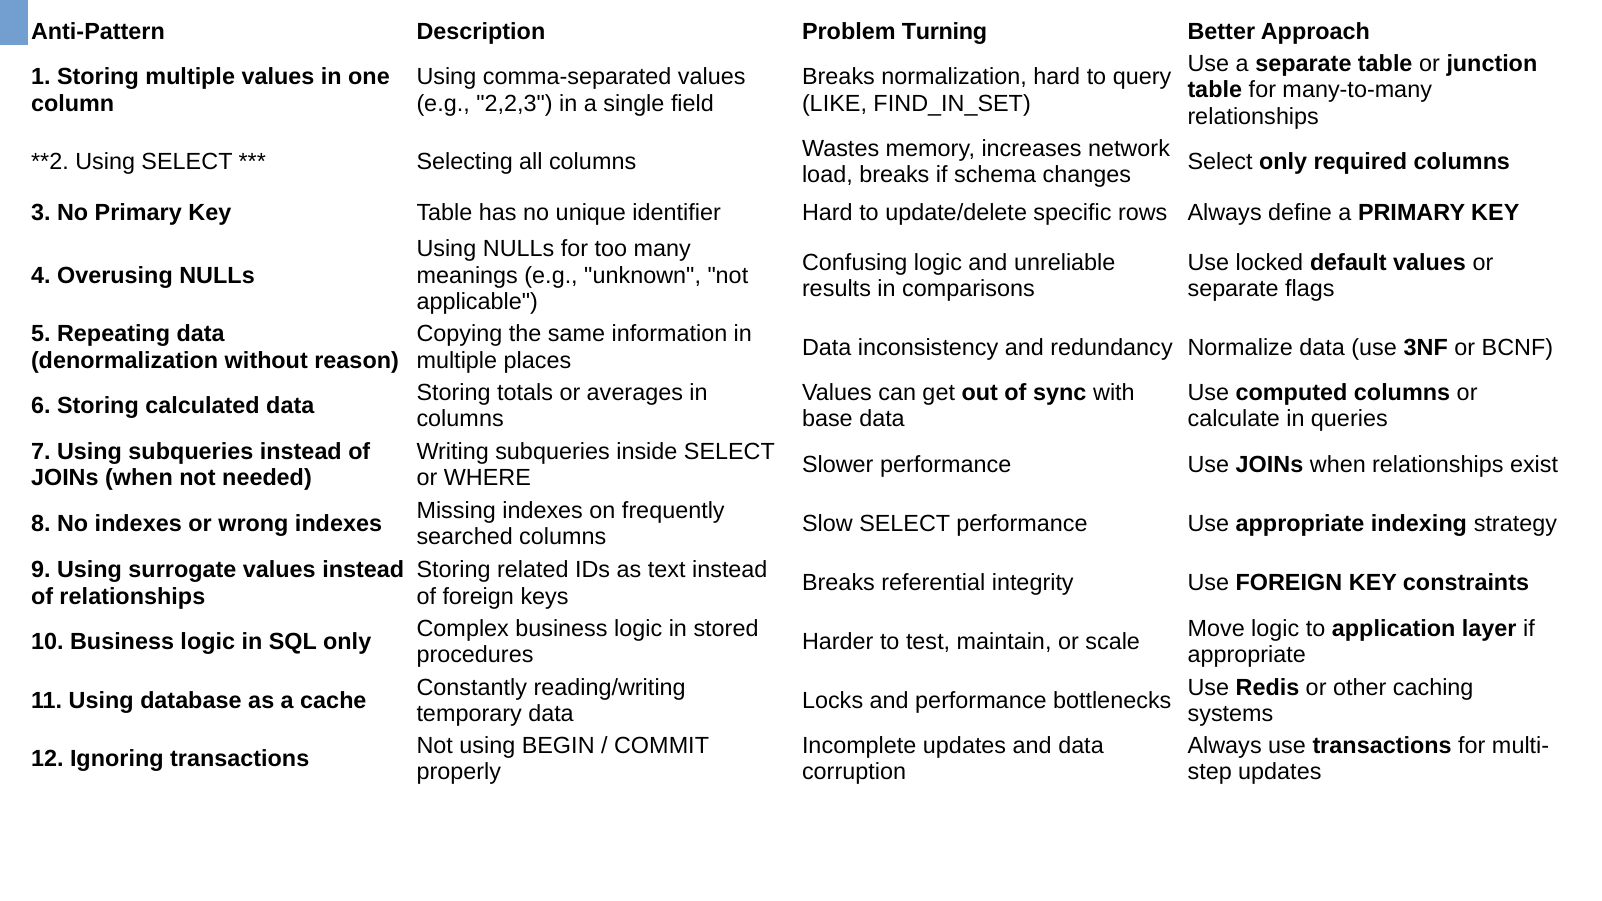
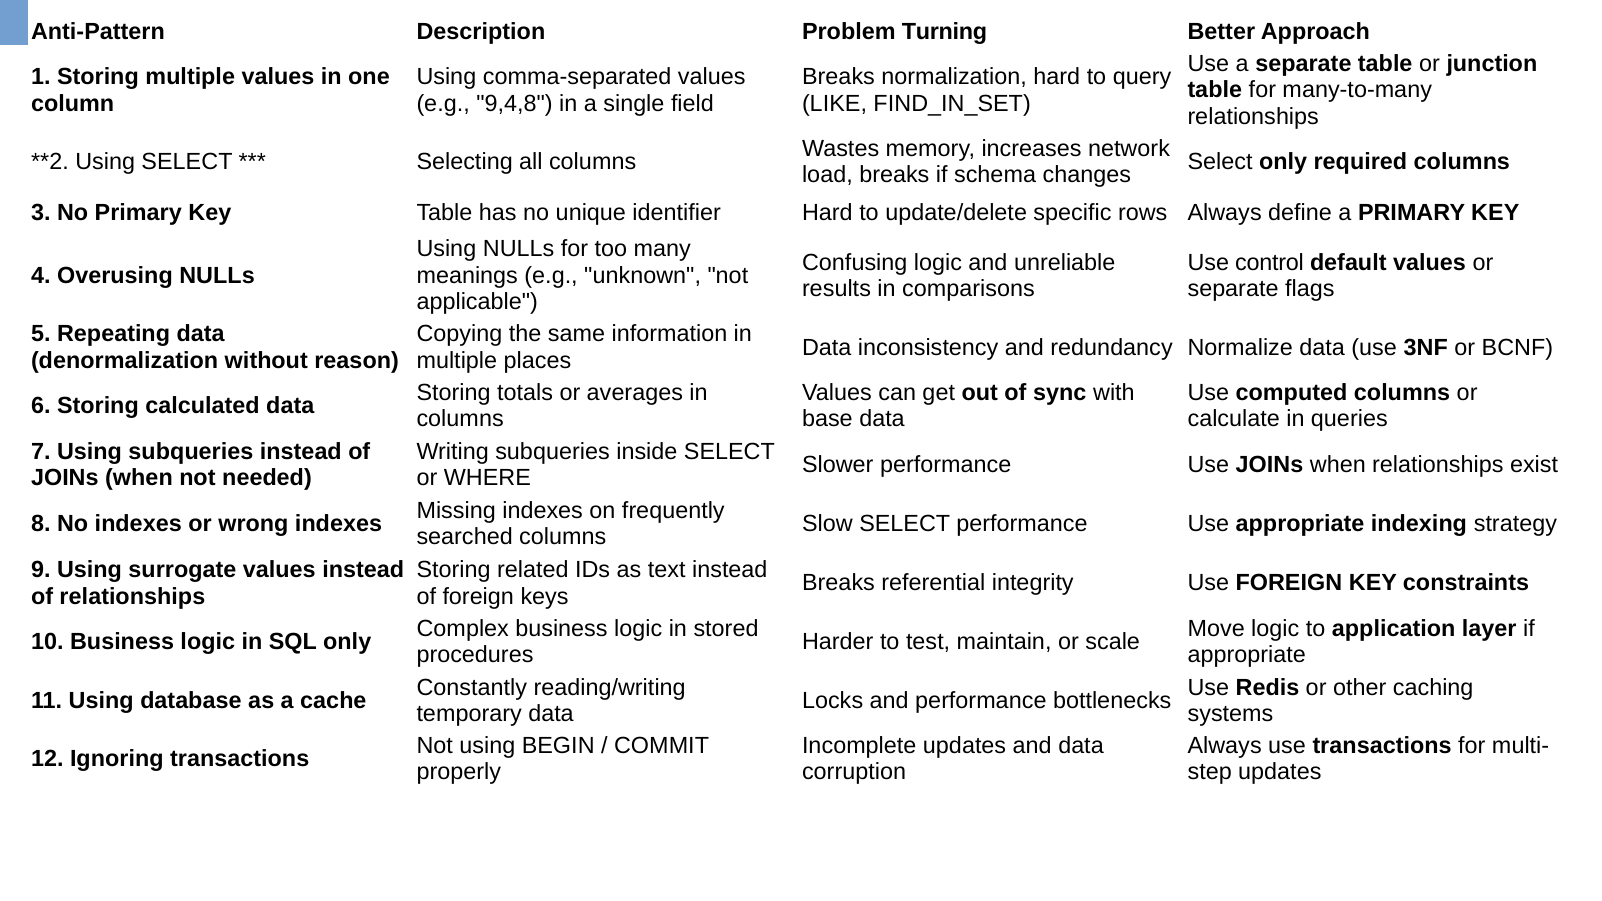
2,2,3: 2,2,3 -> 9,4,8 (515, 103)
locked: locked -> control (1270, 262)
